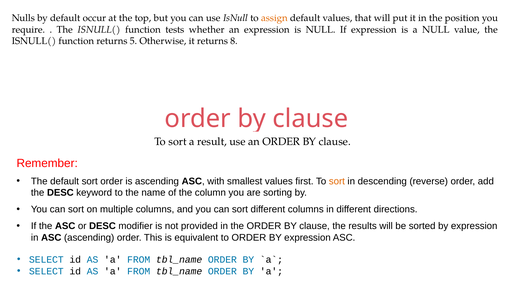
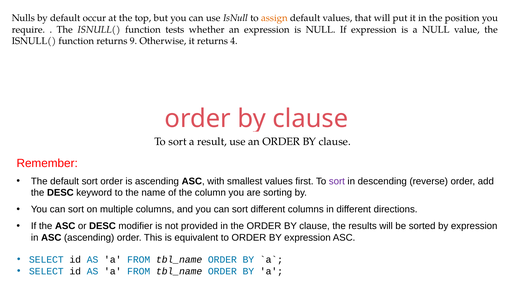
5: 5 -> 9 (133, 41)
8: 8 -> 4 (234, 41)
sort colour: orange -> purple (337, 181)
